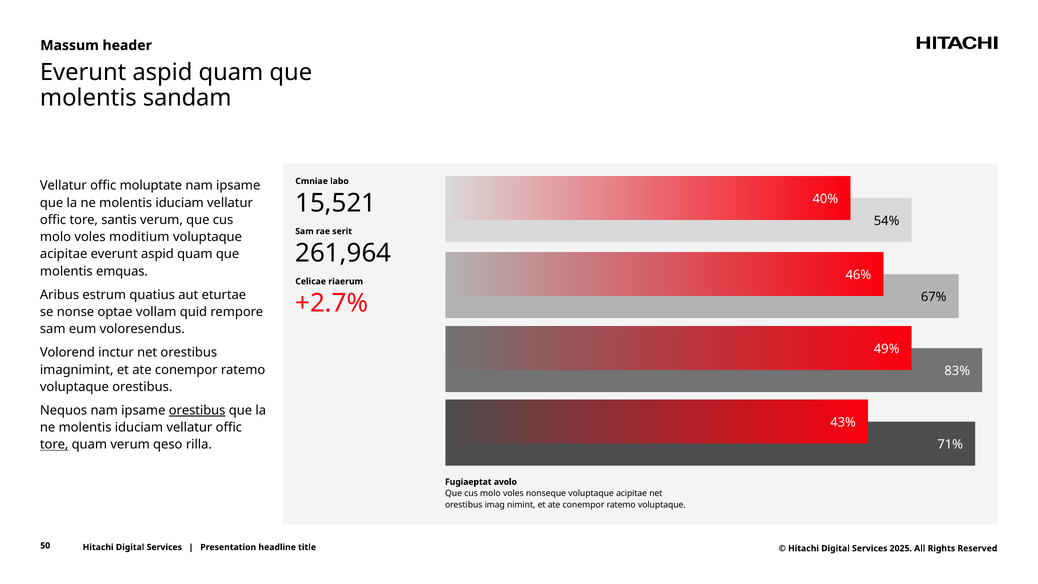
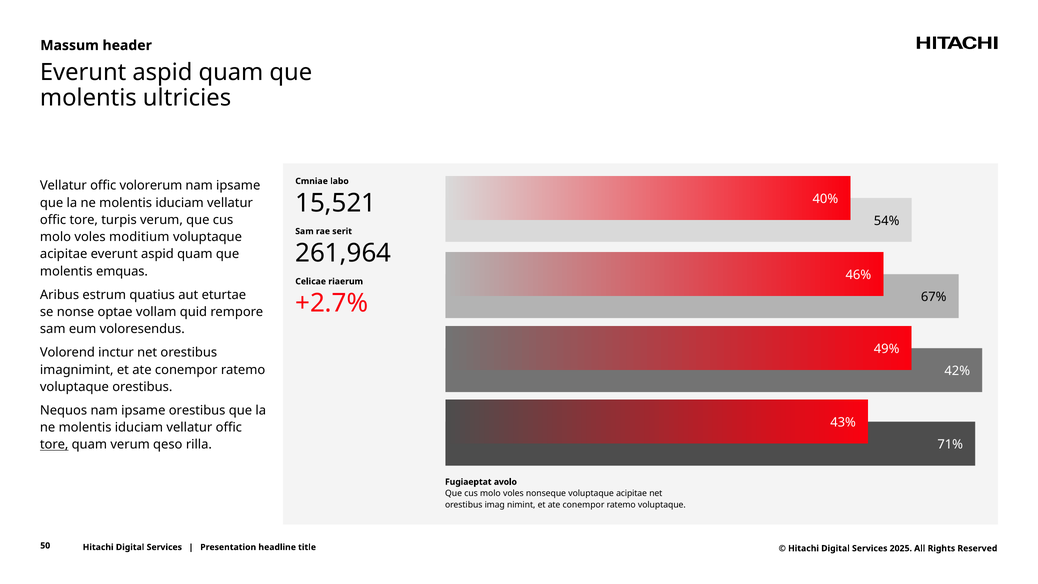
sandam: sandam -> ultricies (187, 98)
moluptate: moluptate -> volorerum (151, 186)
santis: santis -> turpis (119, 220)
83%: 83% -> 42% (957, 371)
orestibus underline: present -> none (197, 410)
